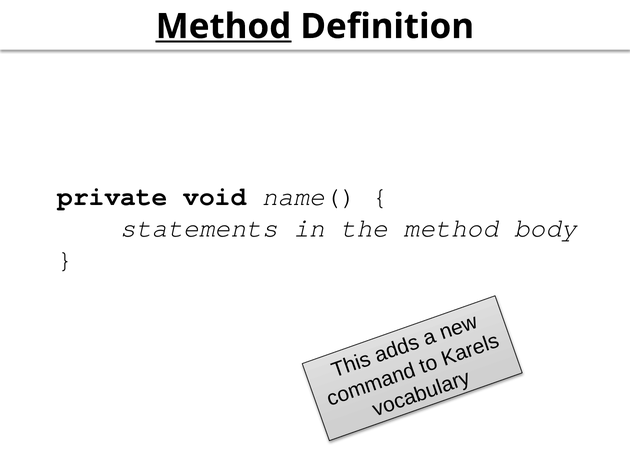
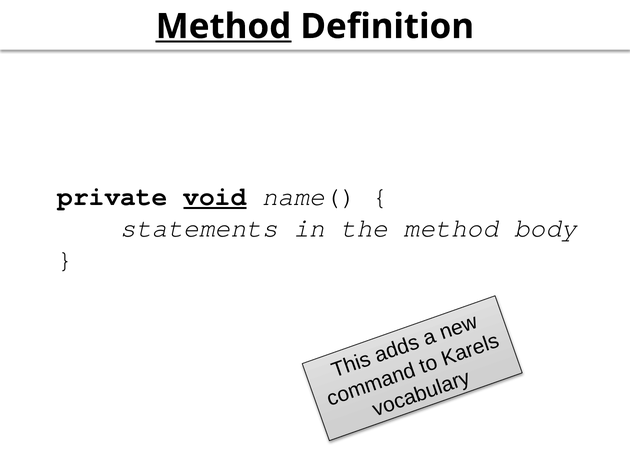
void underline: none -> present (215, 197)
